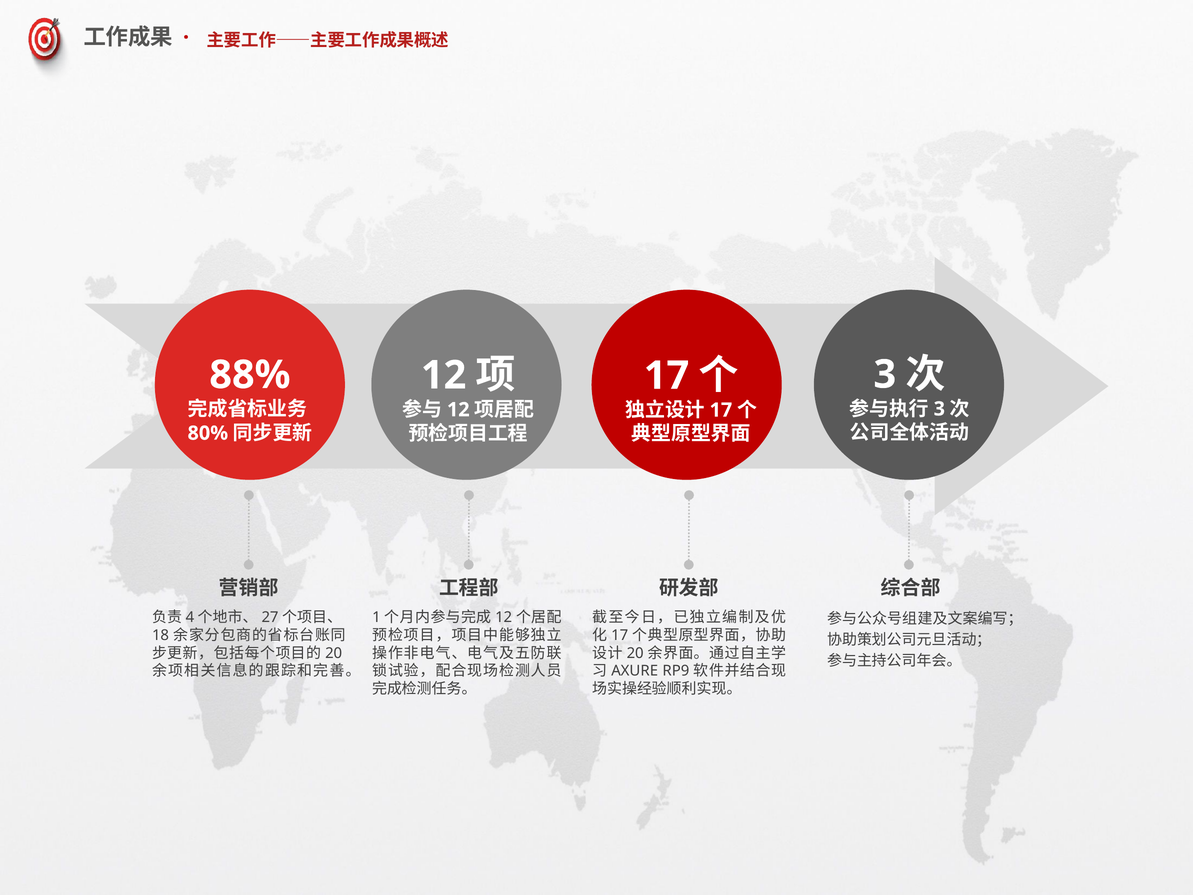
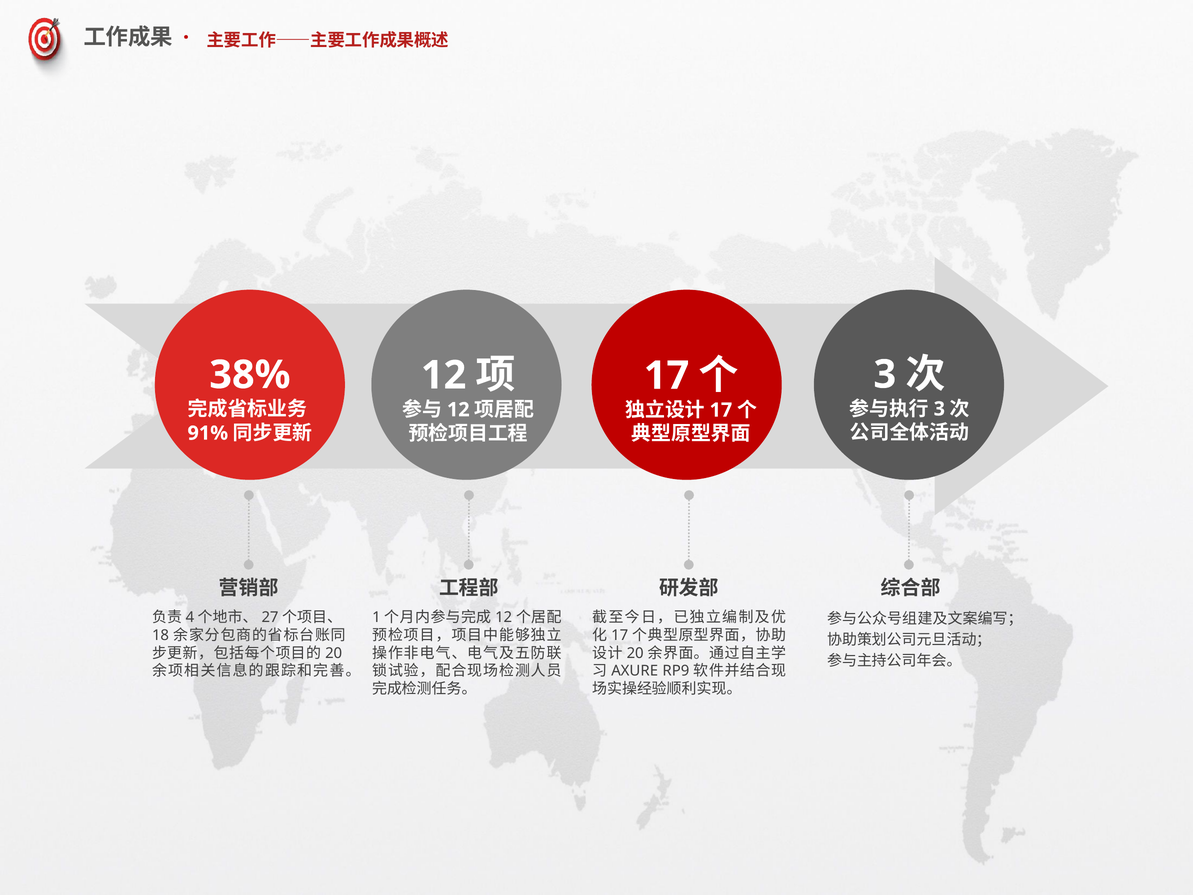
88%: 88% -> 38% (250, 375)
80%: 80% -> 91% (208, 433)
